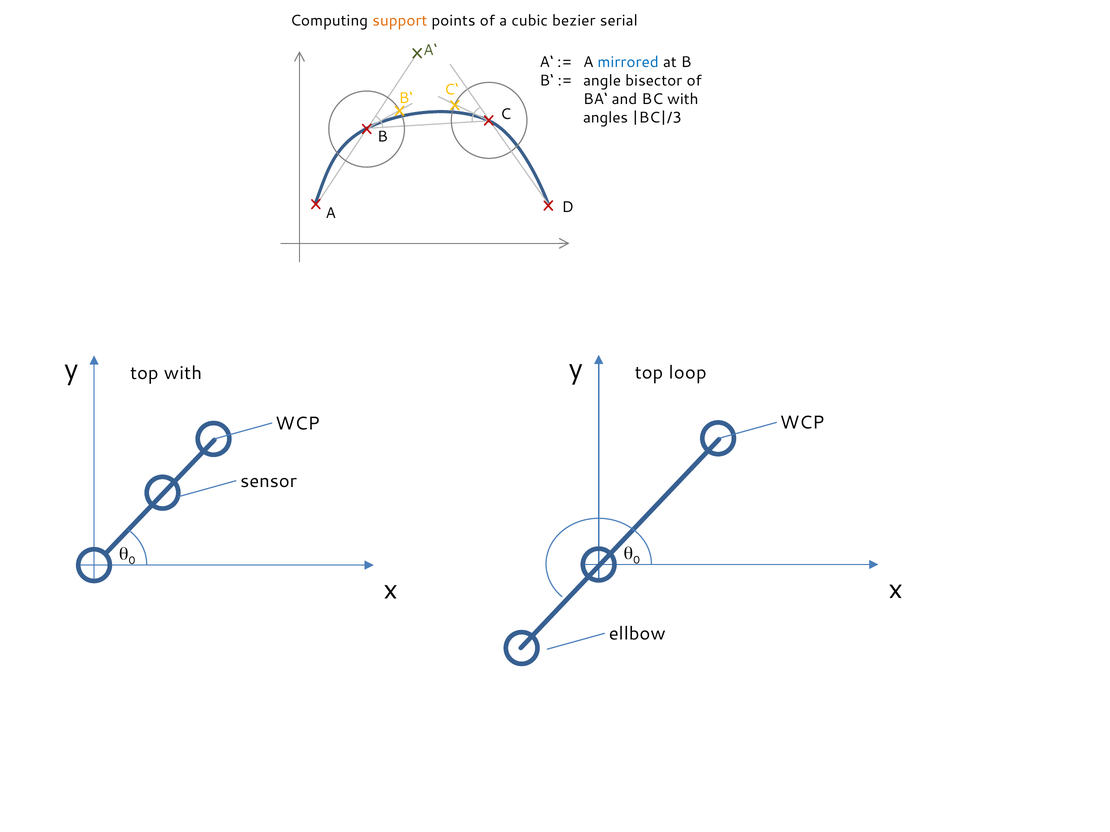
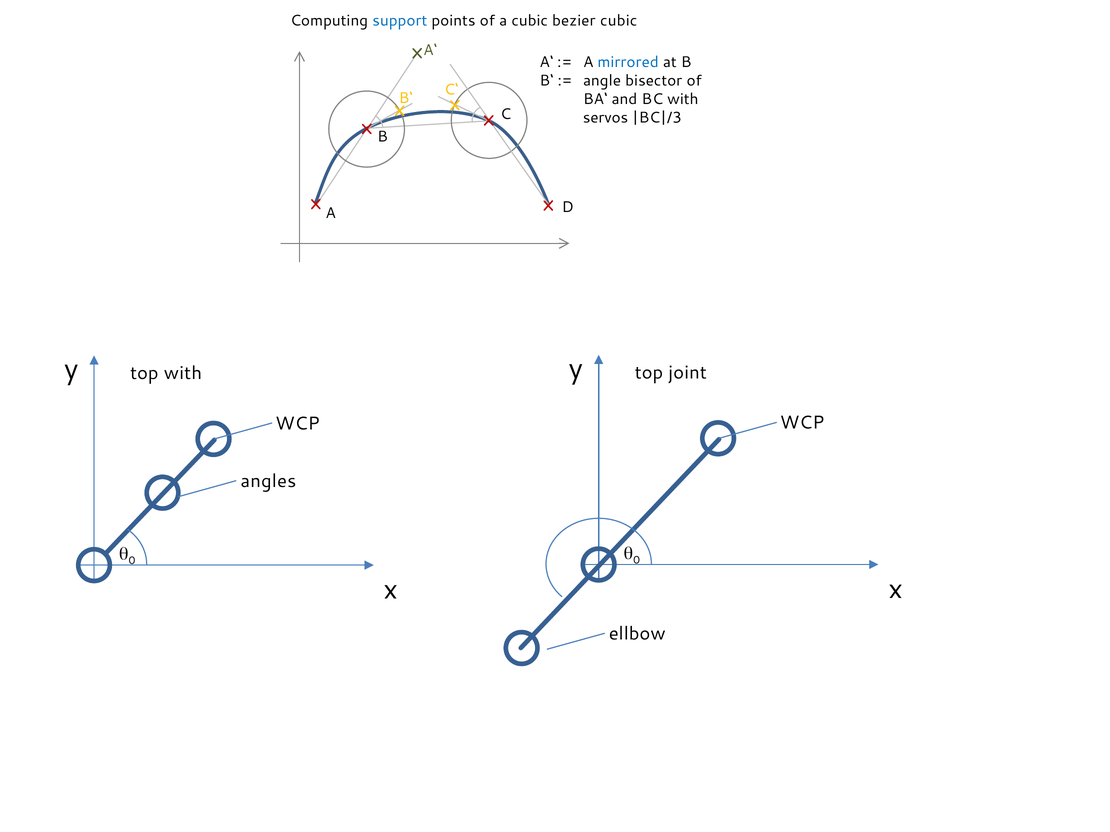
support colour: orange -> blue (400, 20)
bezier serial: serial -> cubic (619, 20)
angles: angles -> servos (605, 118)
loop: loop -> joint (688, 373)
sensor: sensor -> angles (268, 481)
